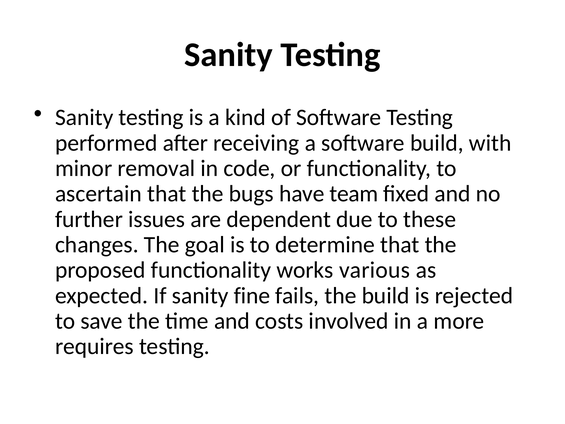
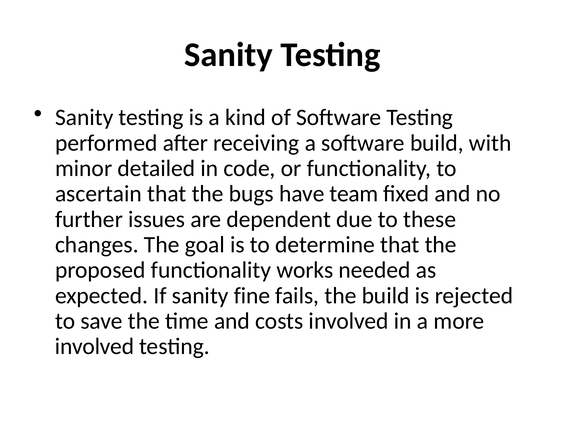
removal: removal -> detailed (156, 168)
various: various -> needed (375, 270)
requires: requires -> involved (95, 346)
